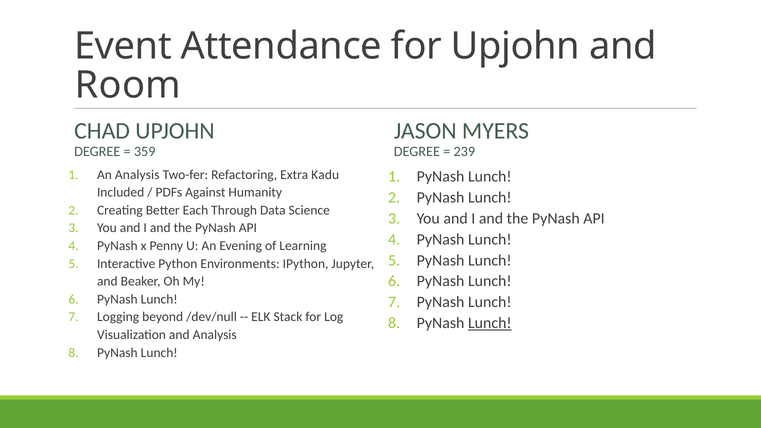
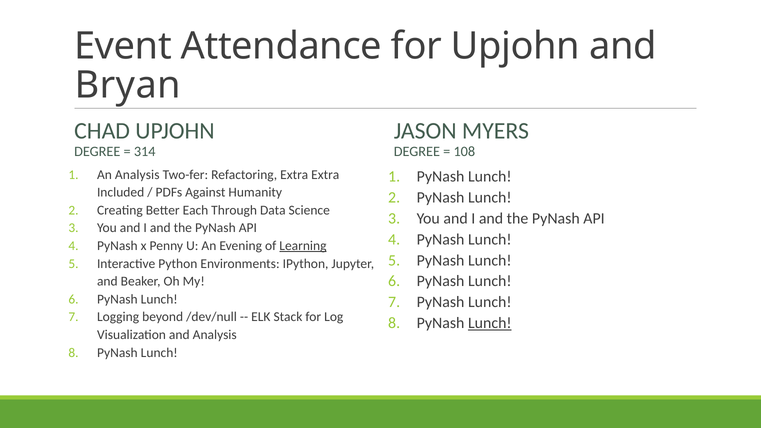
Room: Room -> Bryan (128, 85)
359: 359 -> 314 (145, 151)
239: 239 -> 108 (464, 151)
Extra Kadu: Kadu -> Extra (325, 175)
Learning underline: none -> present (303, 246)
